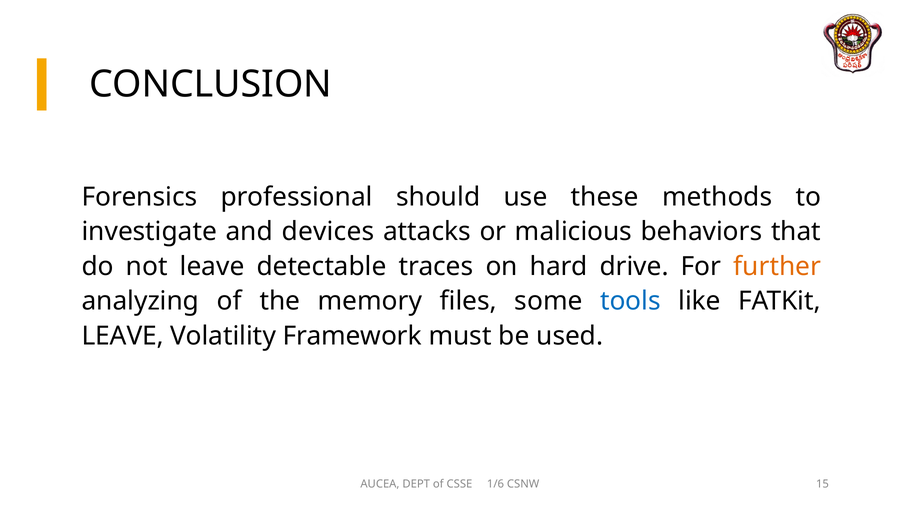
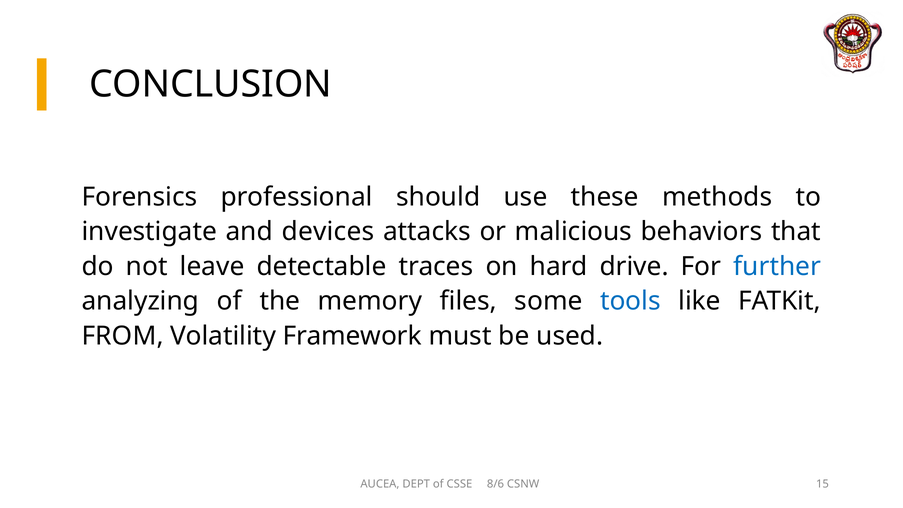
further colour: orange -> blue (777, 266)
LEAVE: LEAVE -> FROM (123, 336)
1/6: 1/6 -> 8/6 (496, 484)
